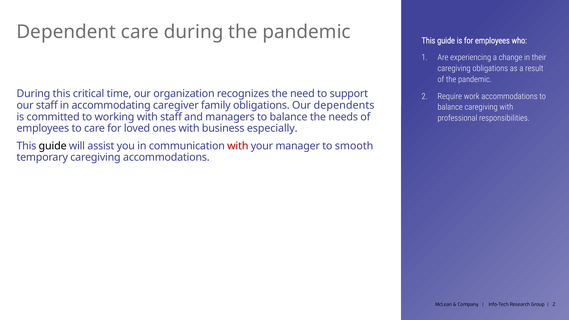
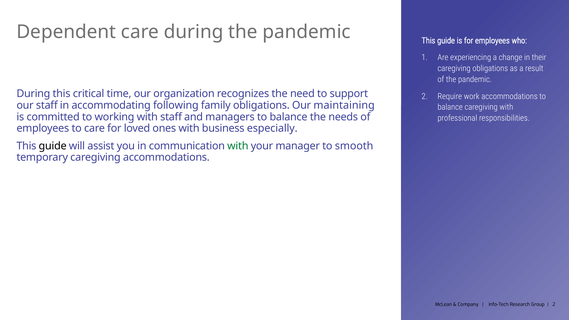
caregiver: caregiver -> following (176, 105)
dependents: dependents -> maintaining (344, 105)
with colour: red -> green (238, 146)
